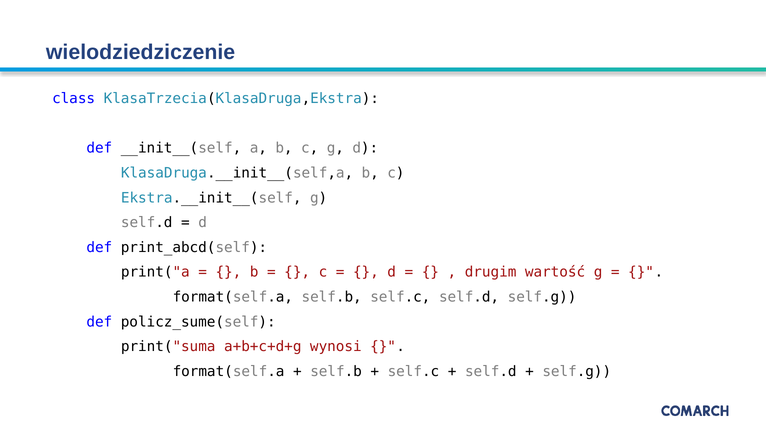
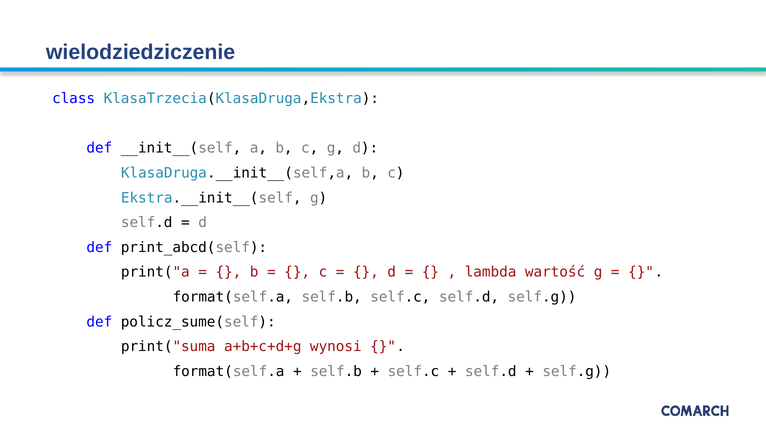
drugim: drugim -> lambda (491, 272)
